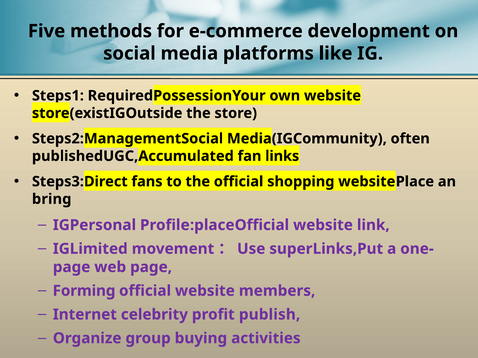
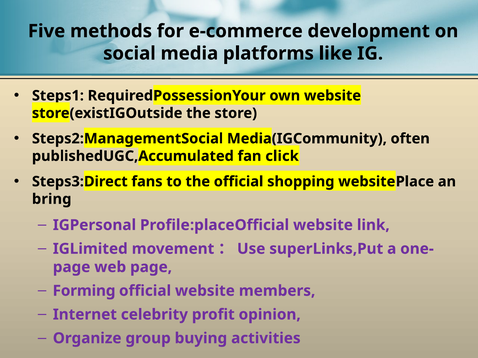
links: links -> click (282, 156)
publish: publish -> opinion (270, 315)
